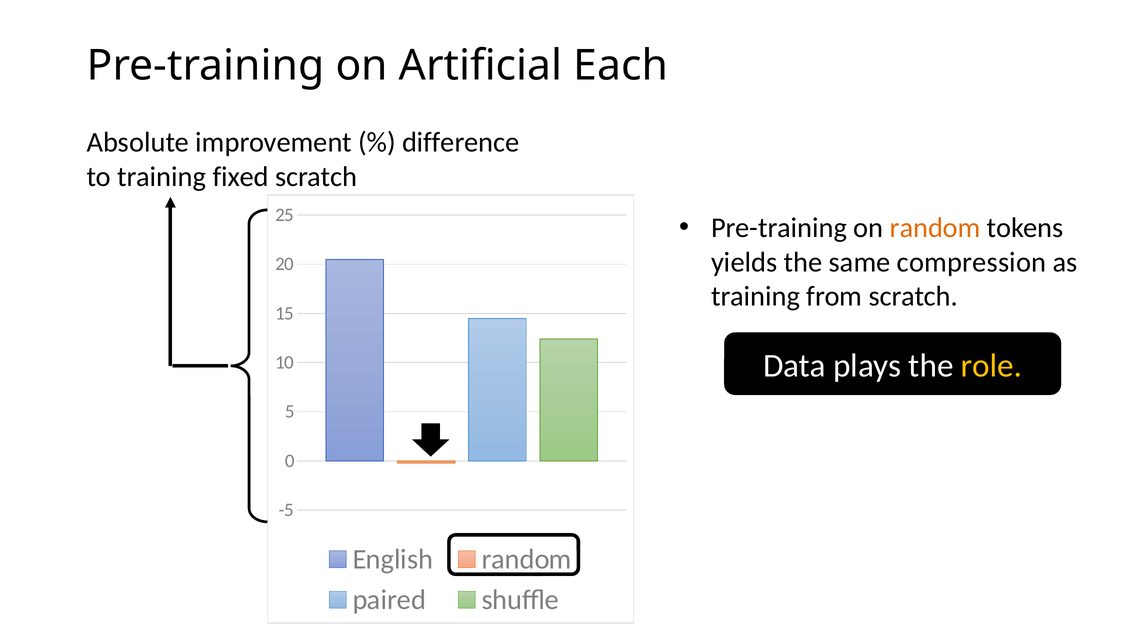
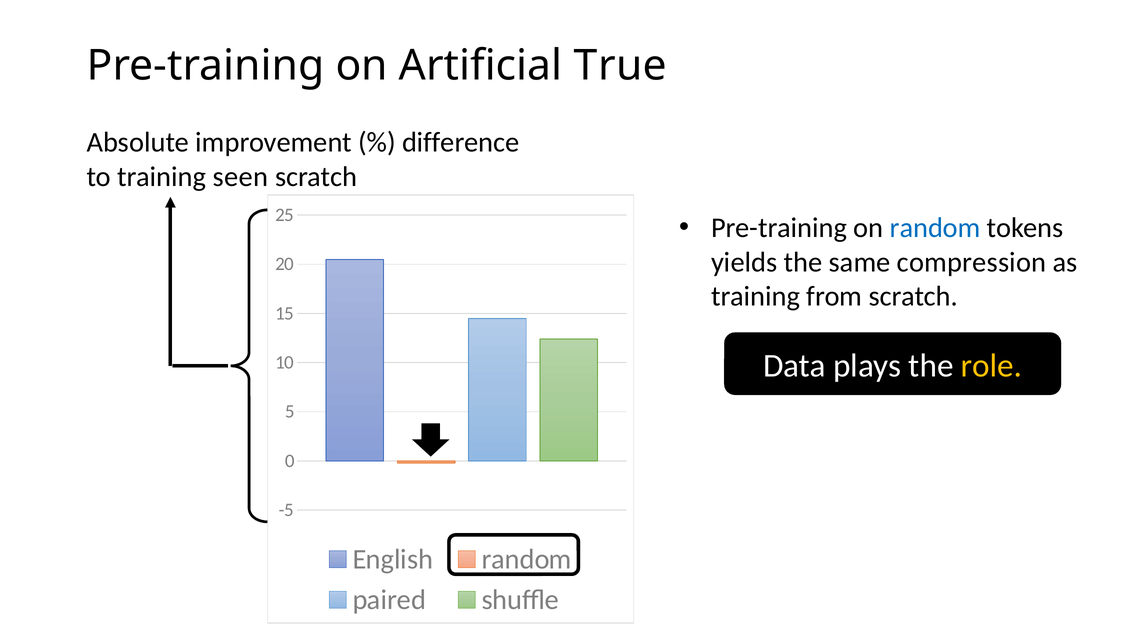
Each: Each -> True (620, 66)
fixed: fixed -> seen (240, 177)
random colour: orange -> blue (935, 228)
